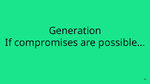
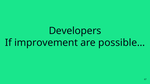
Generation: Generation -> Developers (75, 31)
compromises: compromises -> improvement (46, 43)
